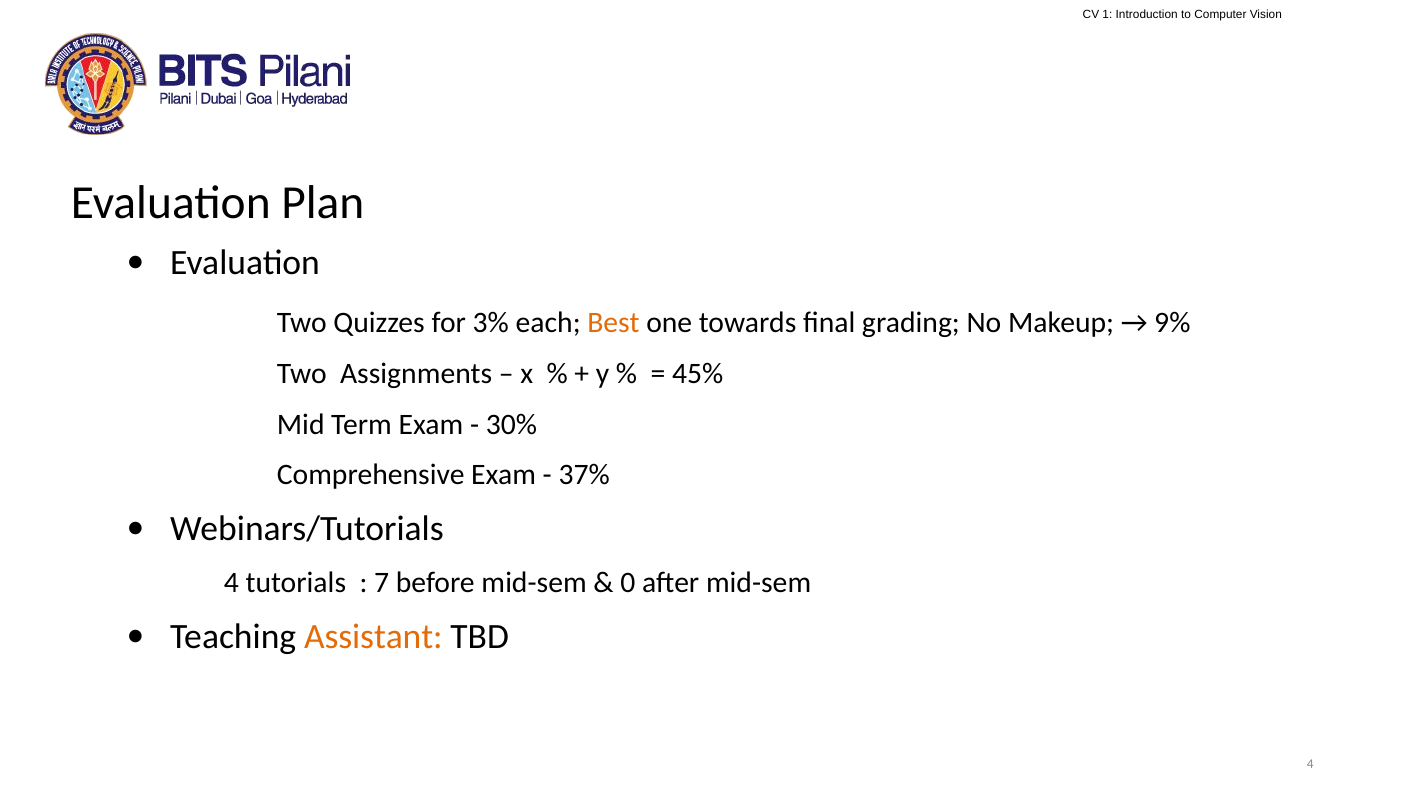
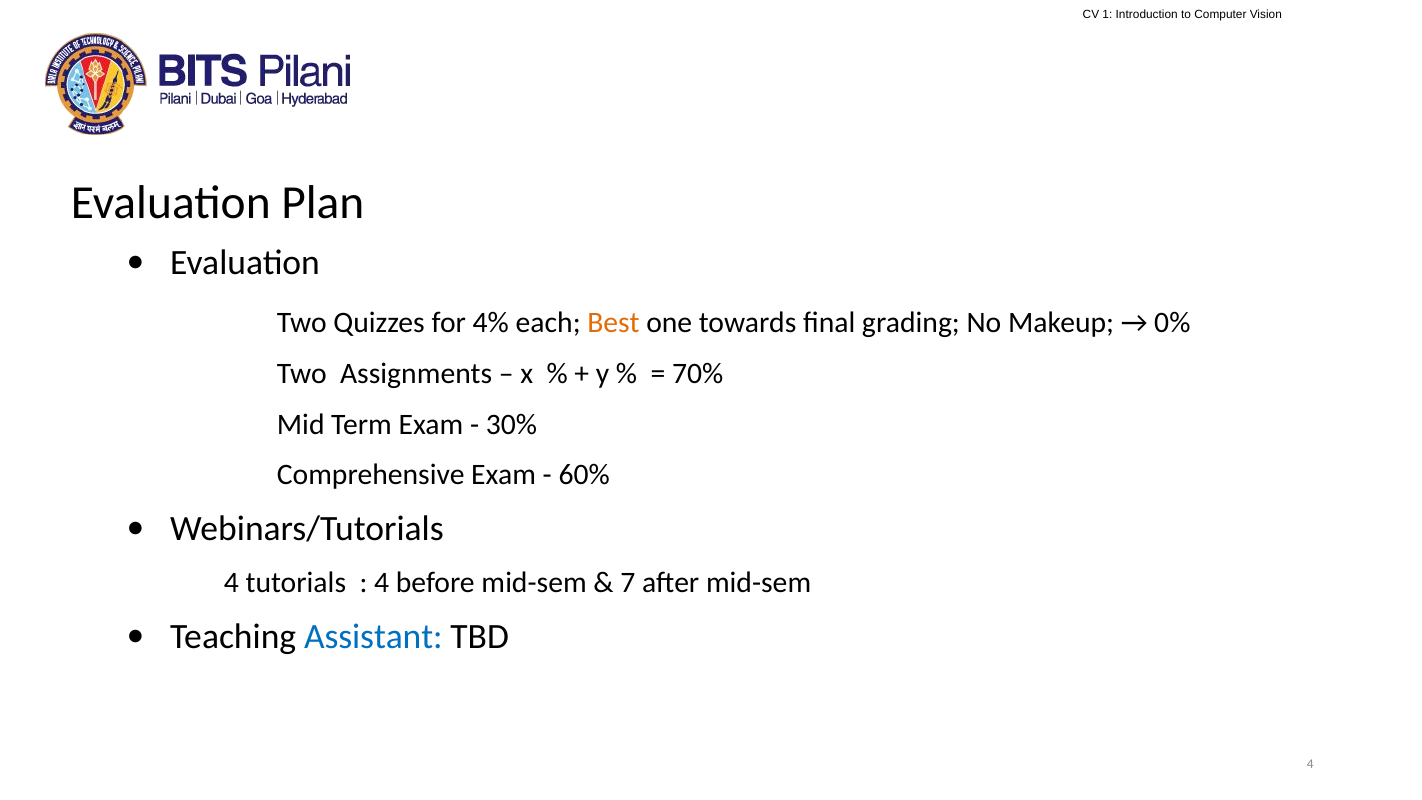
3%: 3% -> 4% (491, 322)
9%: 9% -> 0% (1172, 322)
45%: 45% -> 70% (698, 374)
37%: 37% -> 60% (584, 475)
7: 7 -> 4 (382, 583)
0: 0 -> 7 (628, 583)
Assistant colour: orange -> blue (373, 637)
